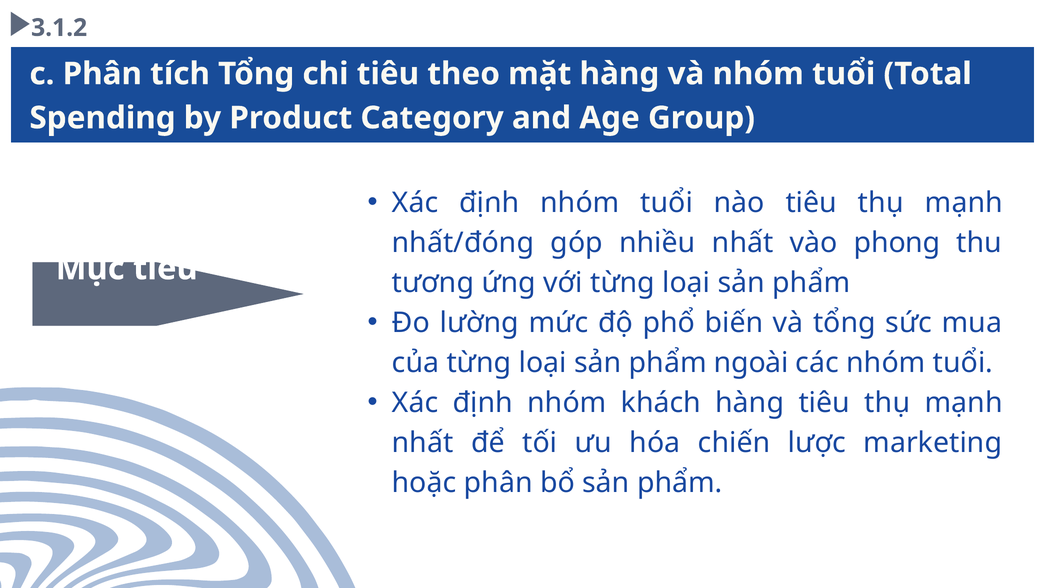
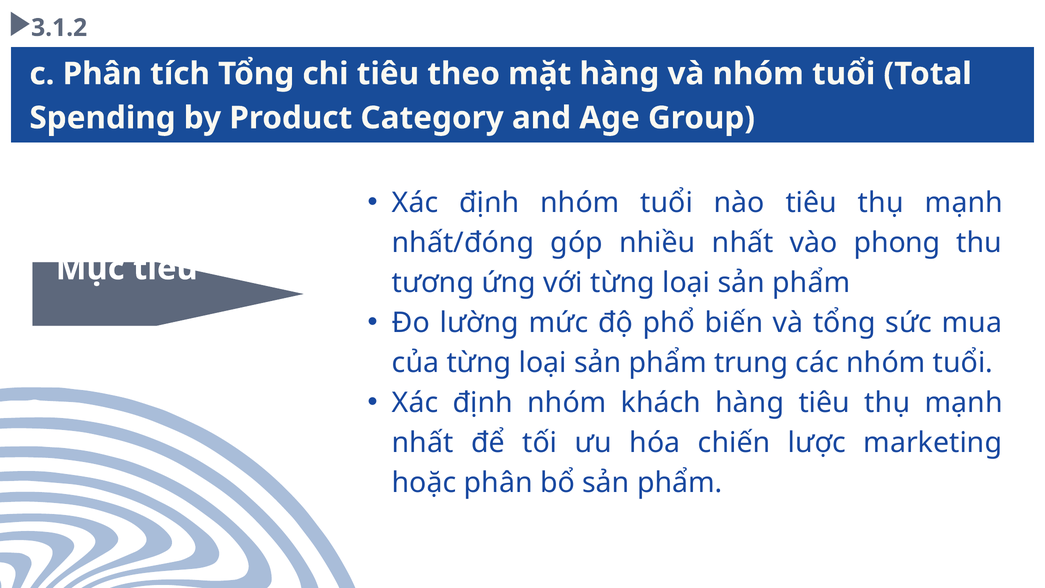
ngoài: ngoài -> trung (751, 363)
